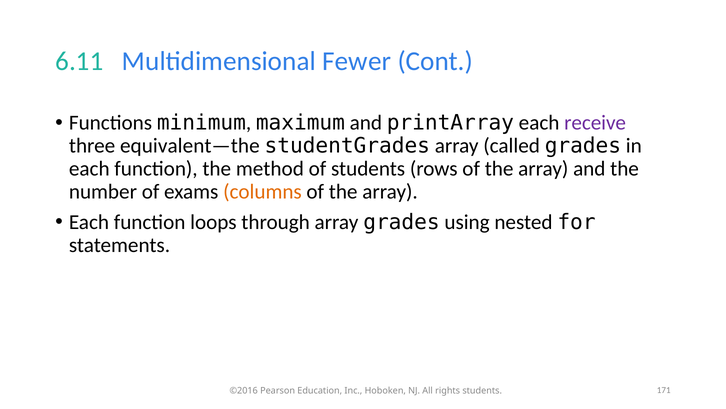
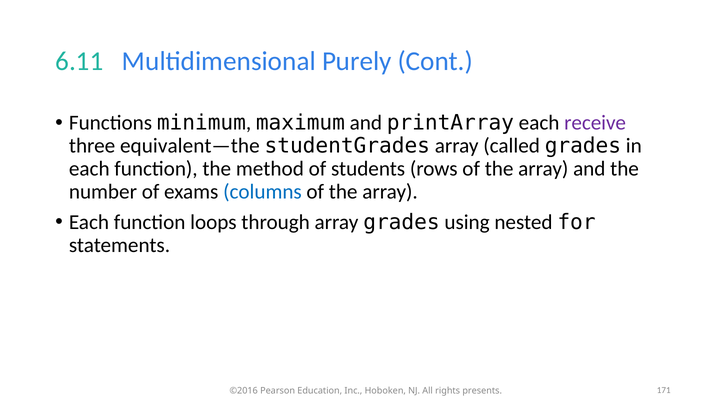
Fewer: Fewer -> Purely (357, 61)
columns colour: orange -> blue (262, 191)
rights students: students -> presents (482, 390)
